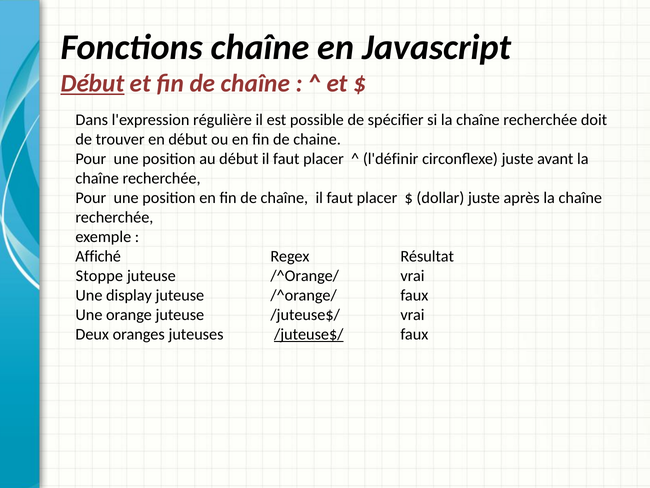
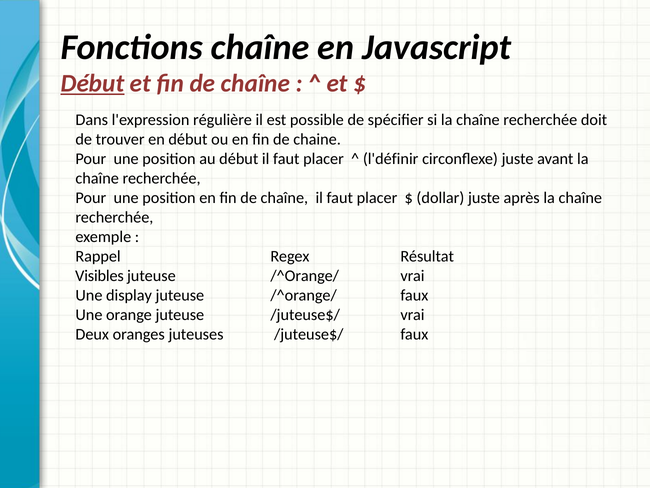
Affiché: Affiché -> Rappel (98, 256)
Stoppe: Stoppe -> Visibles (99, 276)
/juteuse$/ underline: present -> none (309, 334)
